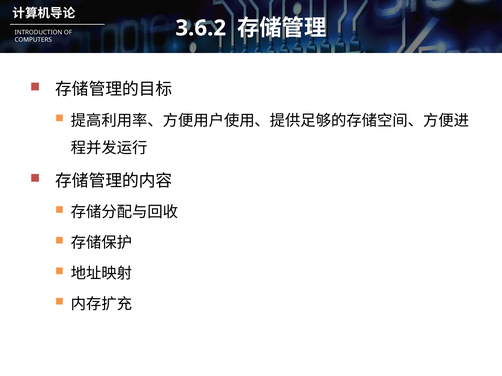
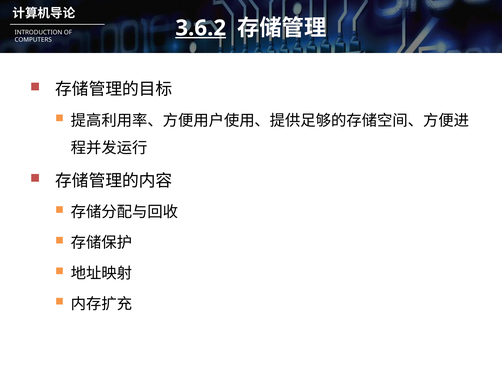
3.6.2 underline: none -> present (201, 28)
